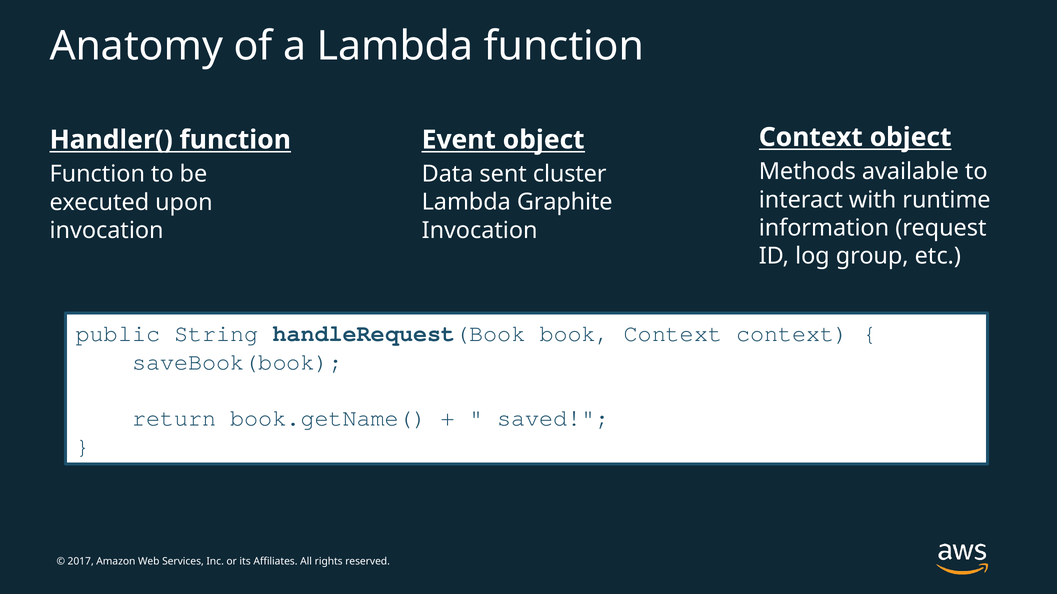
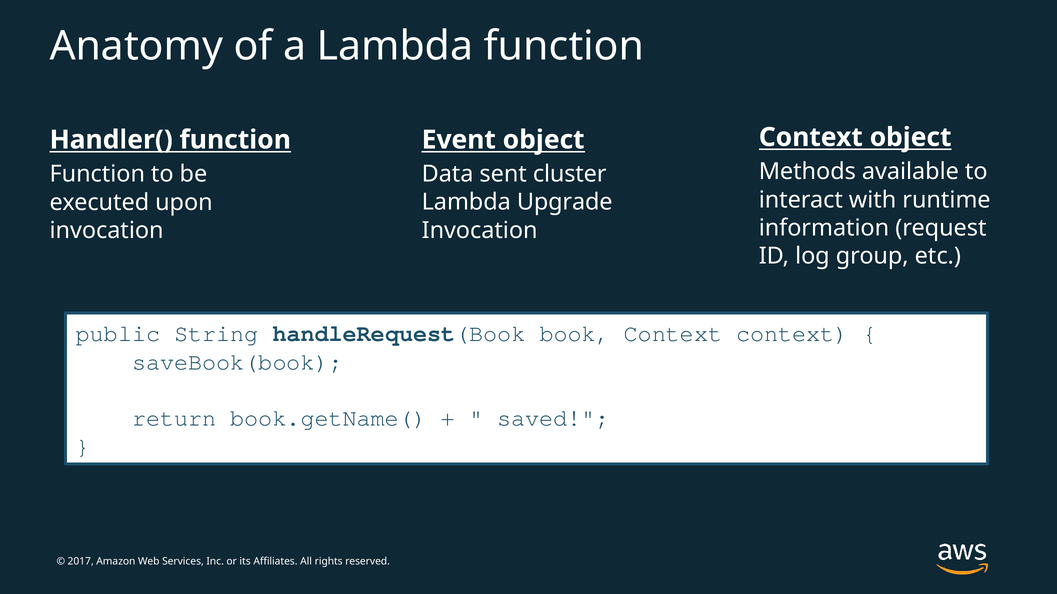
Graphite: Graphite -> Upgrade (565, 202)
